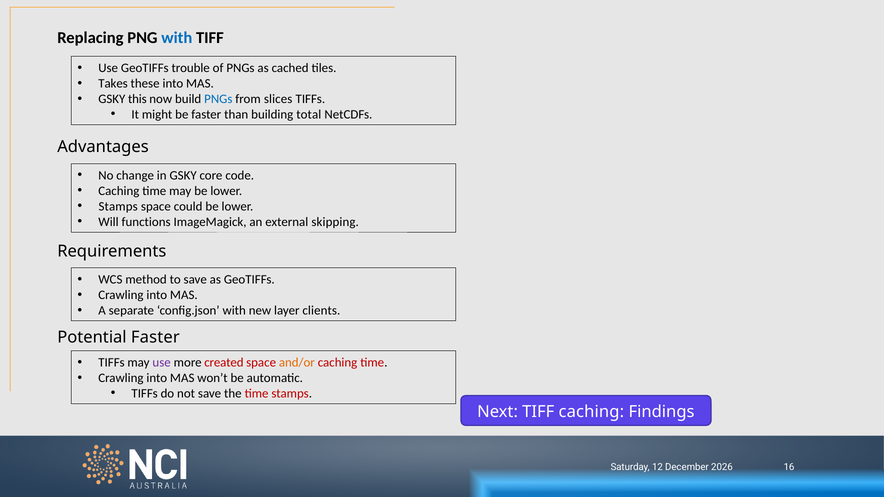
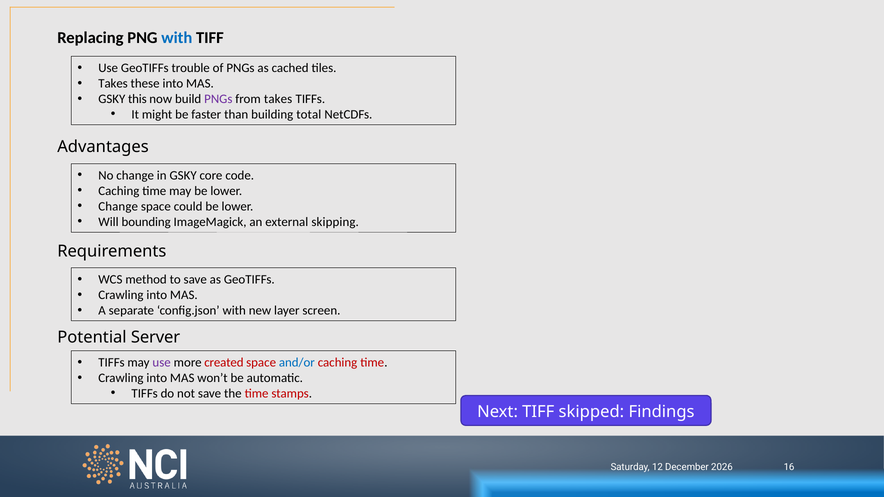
PNGs colour: blue -> purple (218, 99)
from slices: slices -> takes (278, 99)
Stamps: Stamps -> Change (118, 206)
functions: functions -> bounding (146, 222)
clients: clients -> screen (321, 311)
Potential Faster: Faster -> Server (156, 337)
and/or colour: orange -> blue (297, 363)
TIFF caching: caching -> skipped (591, 412)
